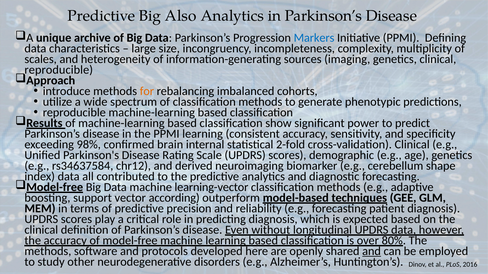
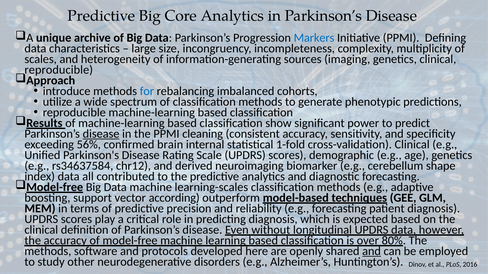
Also: Also -> Core (181, 16)
for colour: orange -> blue (147, 91)
disease underline: none -> present (101, 134)
PPMI learning: learning -> cleaning (203, 134)
98%: 98% -> 56% (89, 145)
2-fold: 2-fold -> 1-fold (291, 145)
learning-vector: learning-vector -> learning-scales (211, 187)
